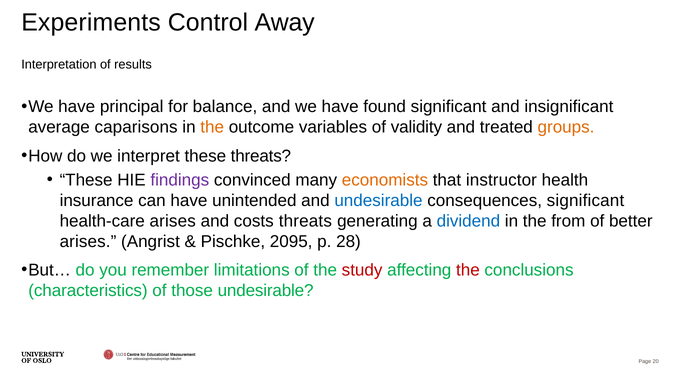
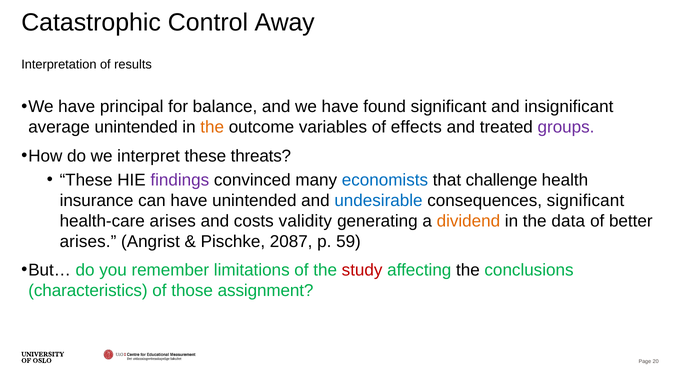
Experiments: Experiments -> Catastrophic (91, 22)
average caparisons: caparisons -> unintended (136, 127)
validity: validity -> effects (416, 127)
groups colour: orange -> purple (566, 127)
economists colour: orange -> blue (385, 180)
instructor: instructor -> challenge (502, 180)
costs threats: threats -> validity (305, 221)
dividend colour: blue -> orange (468, 221)
from: from -> data (568, 221)
2095: 2095 -> 2087 (291, 241)
28: 28 -> 59 (348, 241)
the colour: red -> black (468, 270)
those undesirable: undesirable -> assignment (266, 290)
